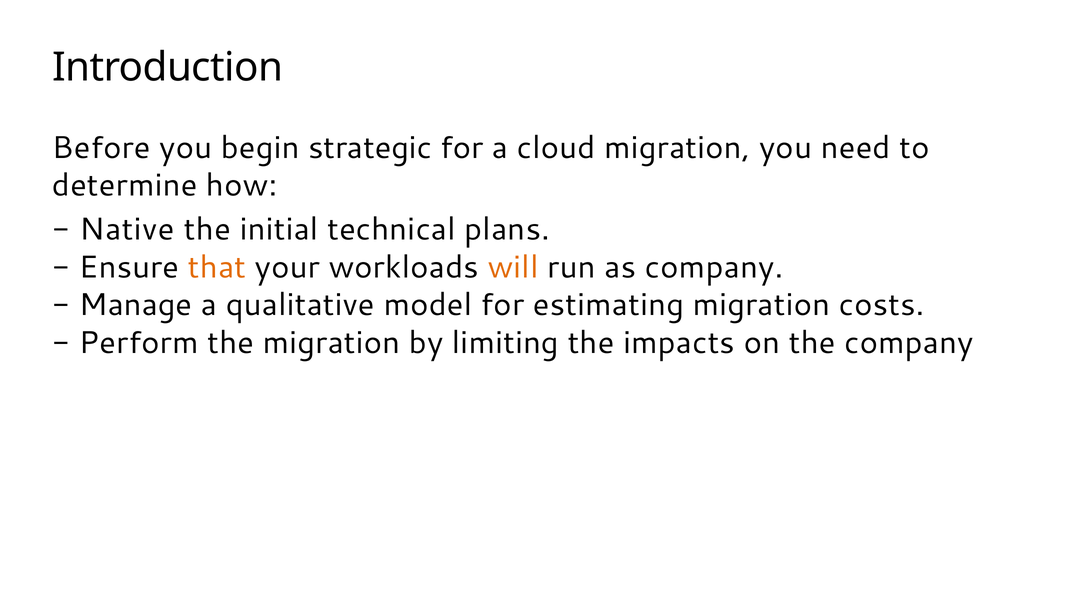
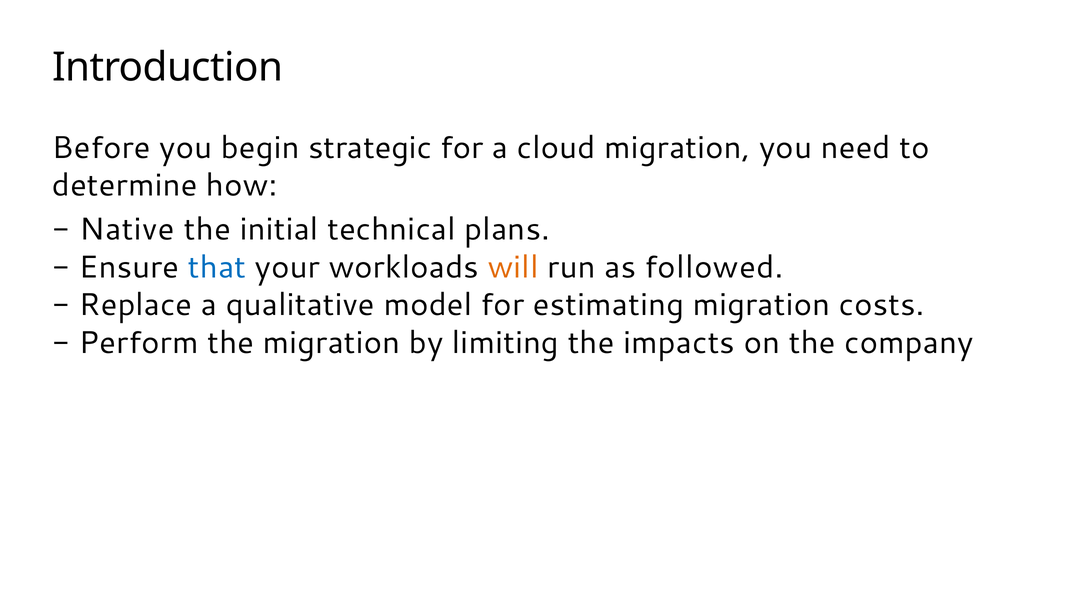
that colour: orange -> blue (217, 267)
as company: company -> followed (714, 267)
Manage: Manage -> Replace (136, 305)
